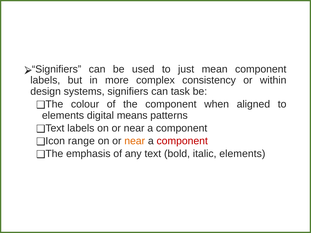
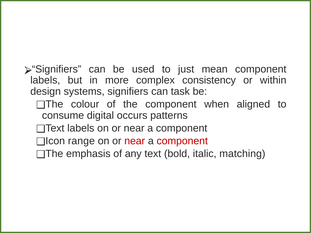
elements: elements -> consume (63, 116)
means: means -> occurs (132, 116)
near colour: orange -> red (135, 141)
italic elements: elements -> matching (242, 154)
